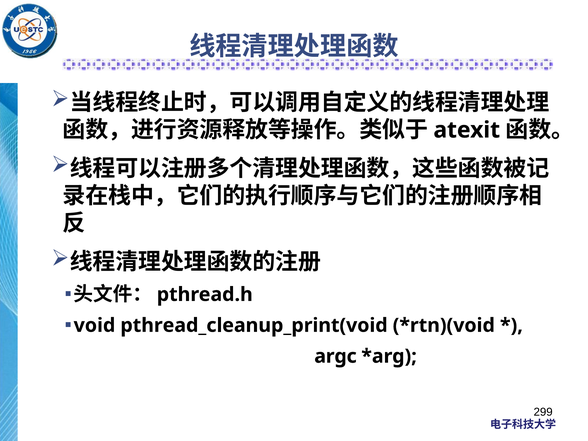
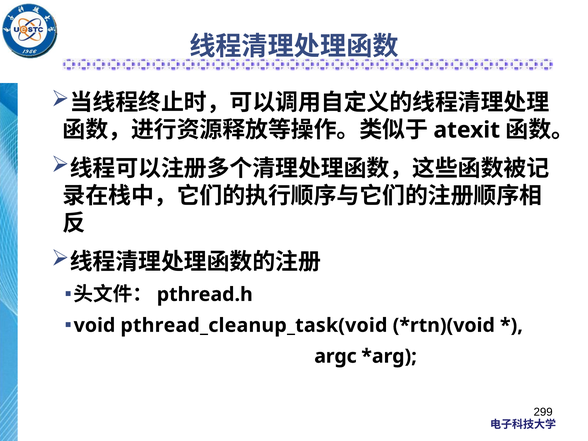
pthread_cleanup_print(void: pthread_cleanup_print(void -> pthread_cleanup_task(void (254, 325)
